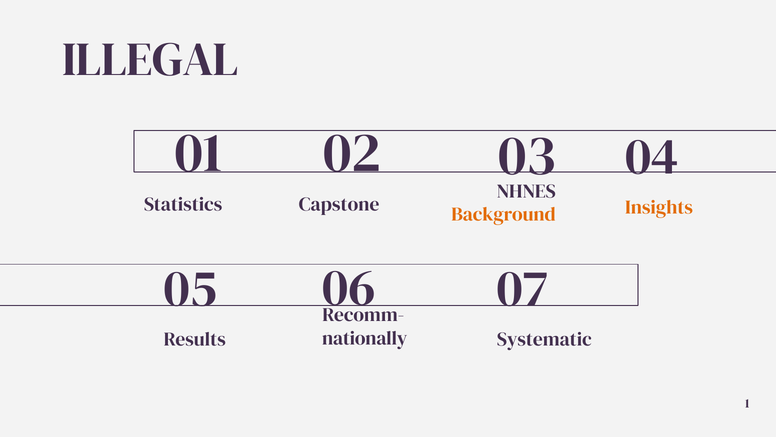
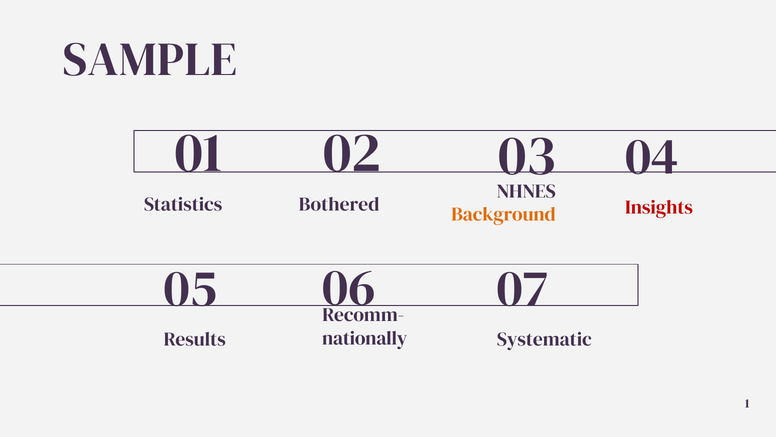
ILLEGAL: ILLEGAL -> SAMPLE (150, 59)
Capstone: Capstone -> Bothered (339, 204)
Insights colour: orange -> red (659, 207)
